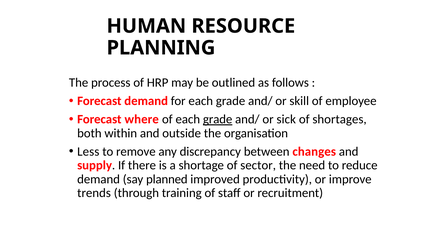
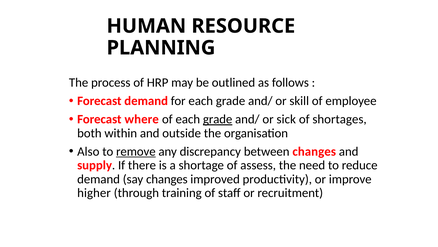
Less: Less -> Also (88, 151)
remove underline: none -> present (136, 151)
sector: sector -> assess (258, 165)
say planned: planned -> changes (167, 179)
trends: trends -> higher (94, 192)
